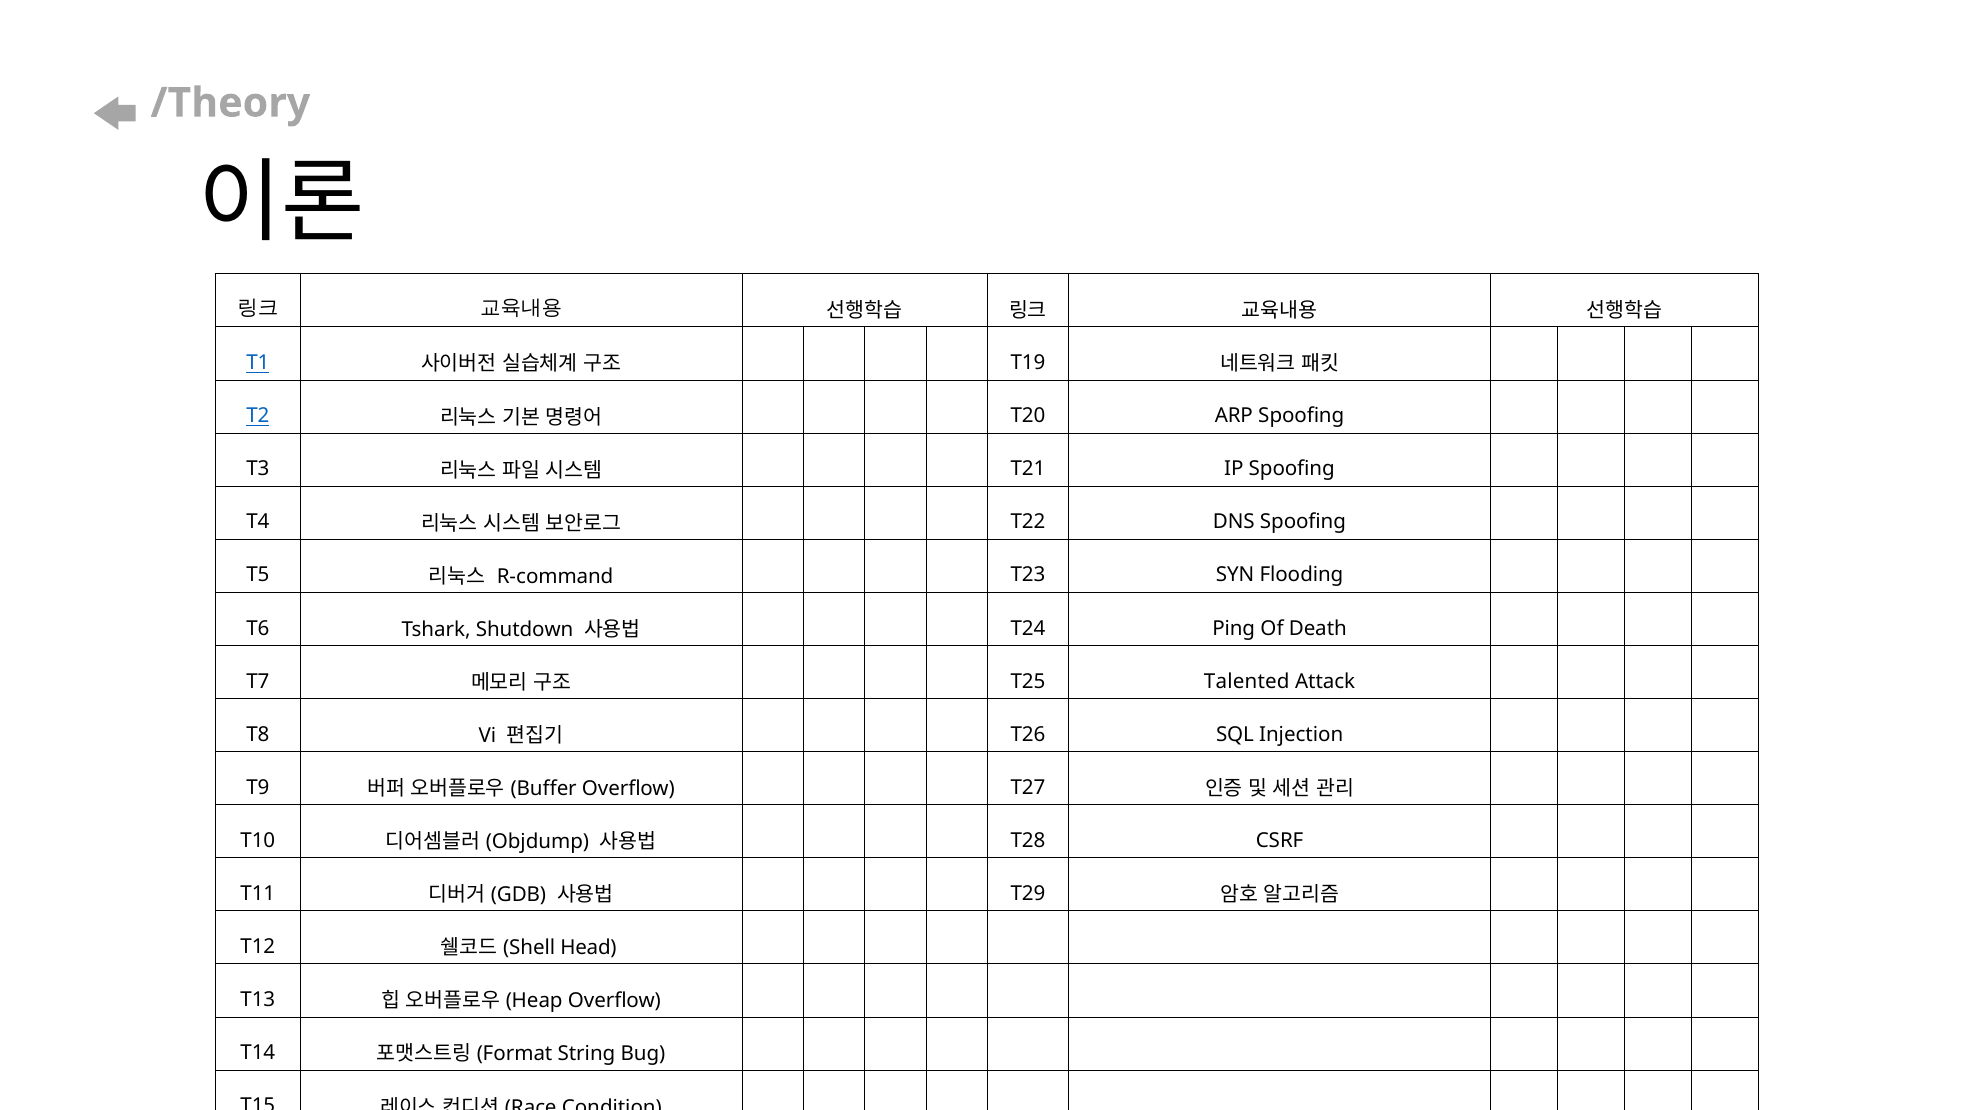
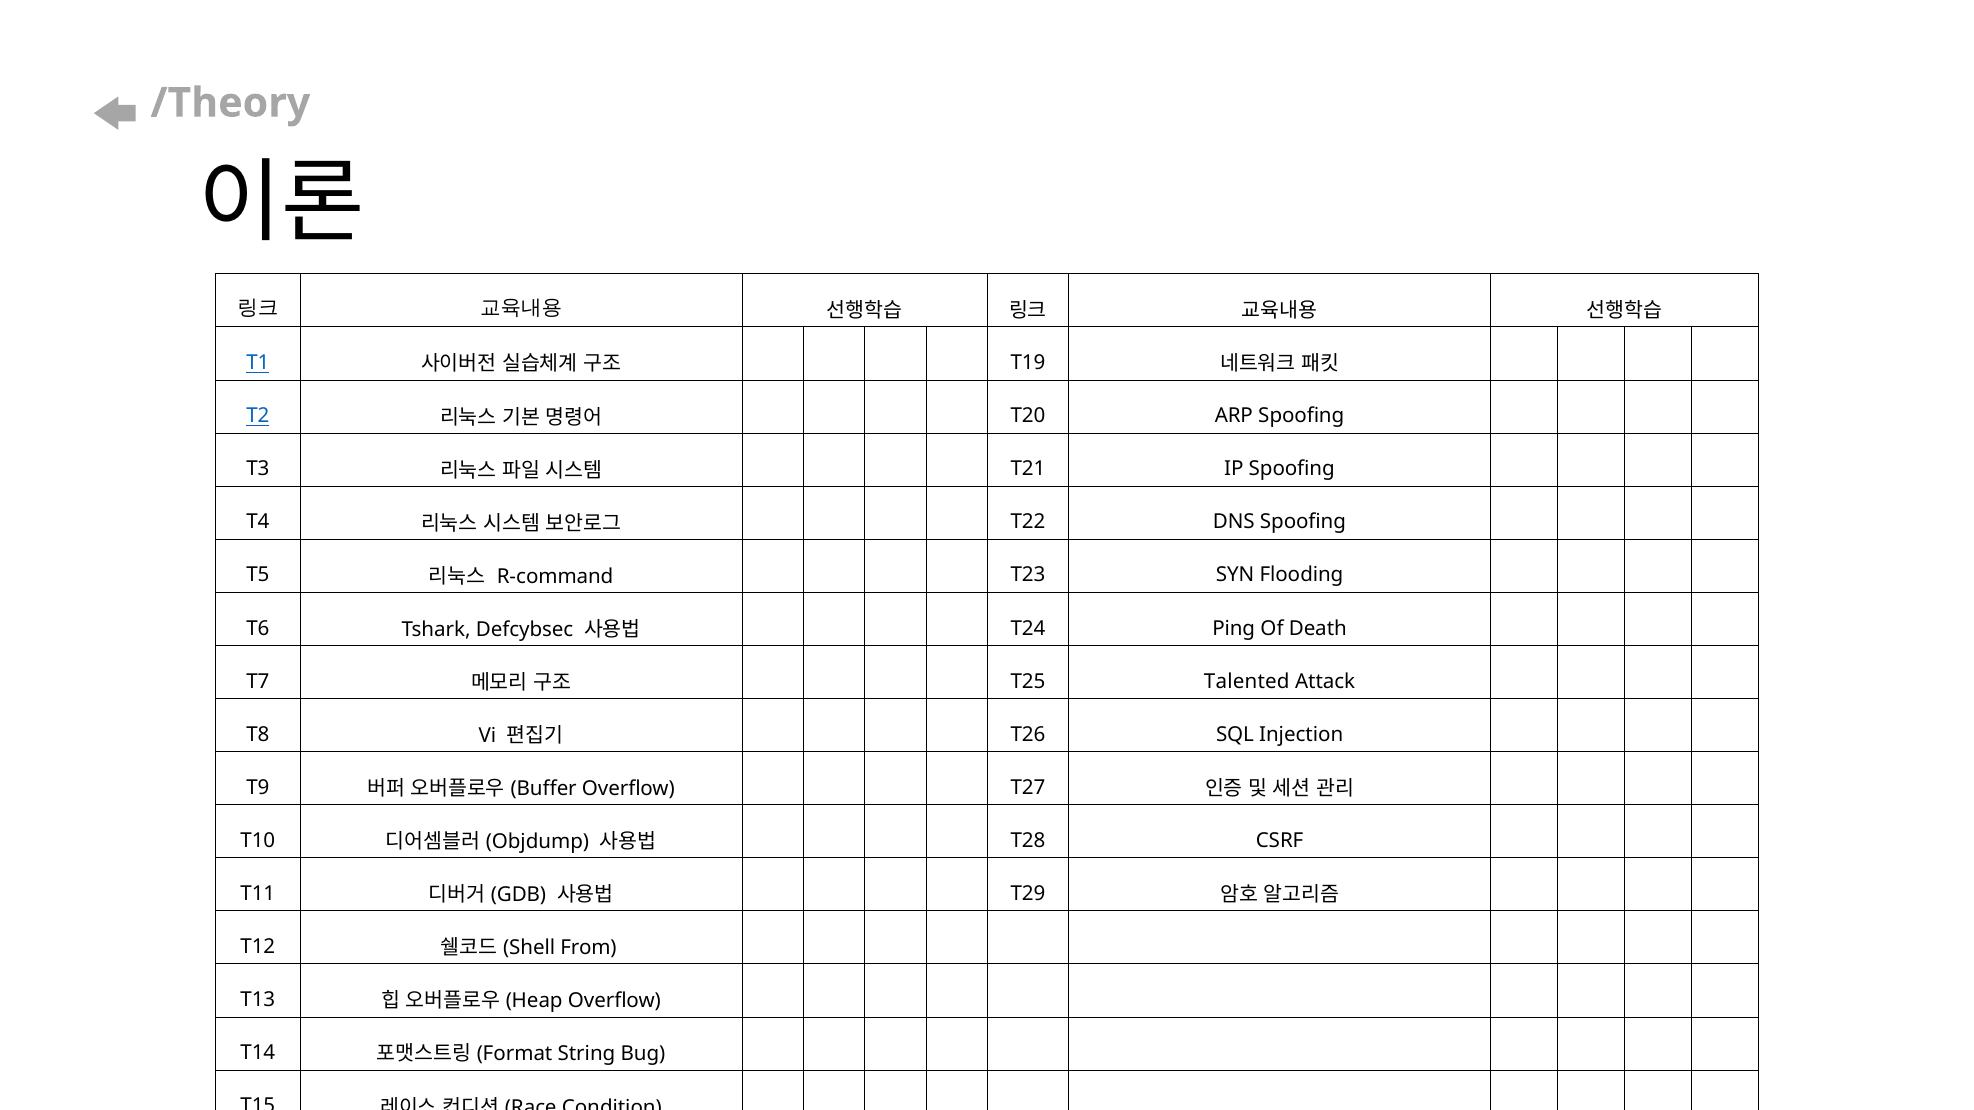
Shutdown: Shutdown -> Defcybsec (525, 630)
Head: Head -> From (588, 948)
